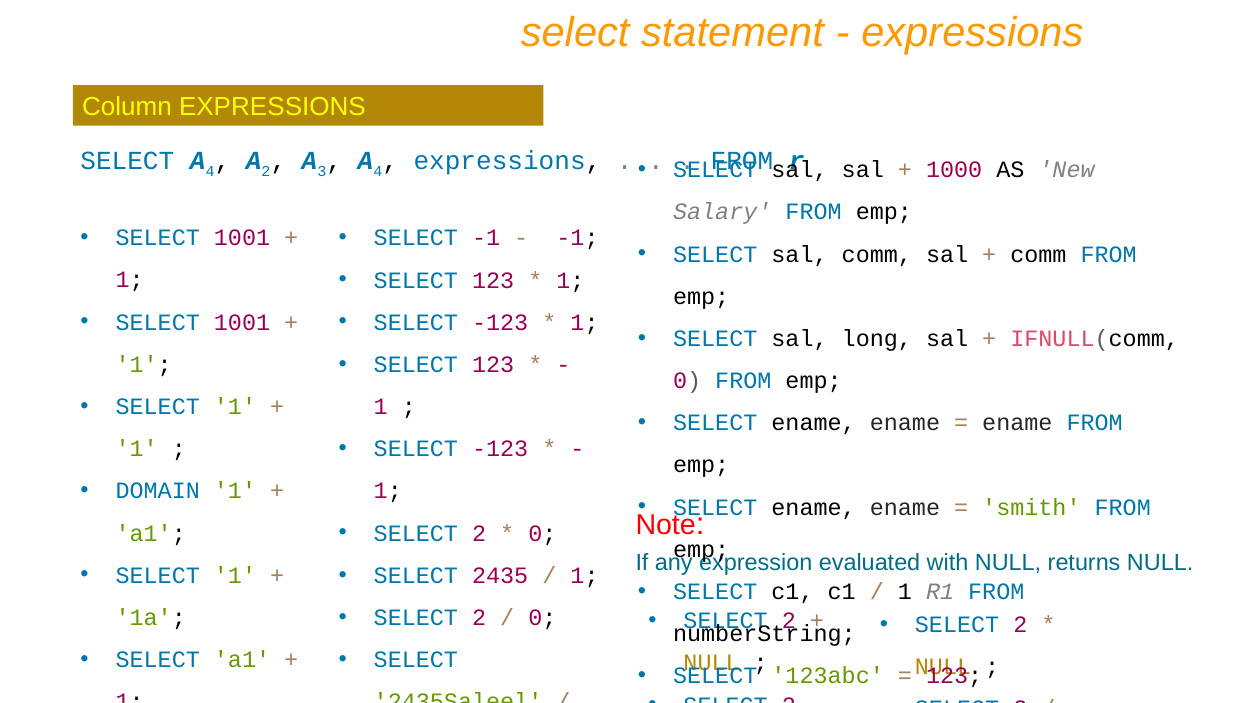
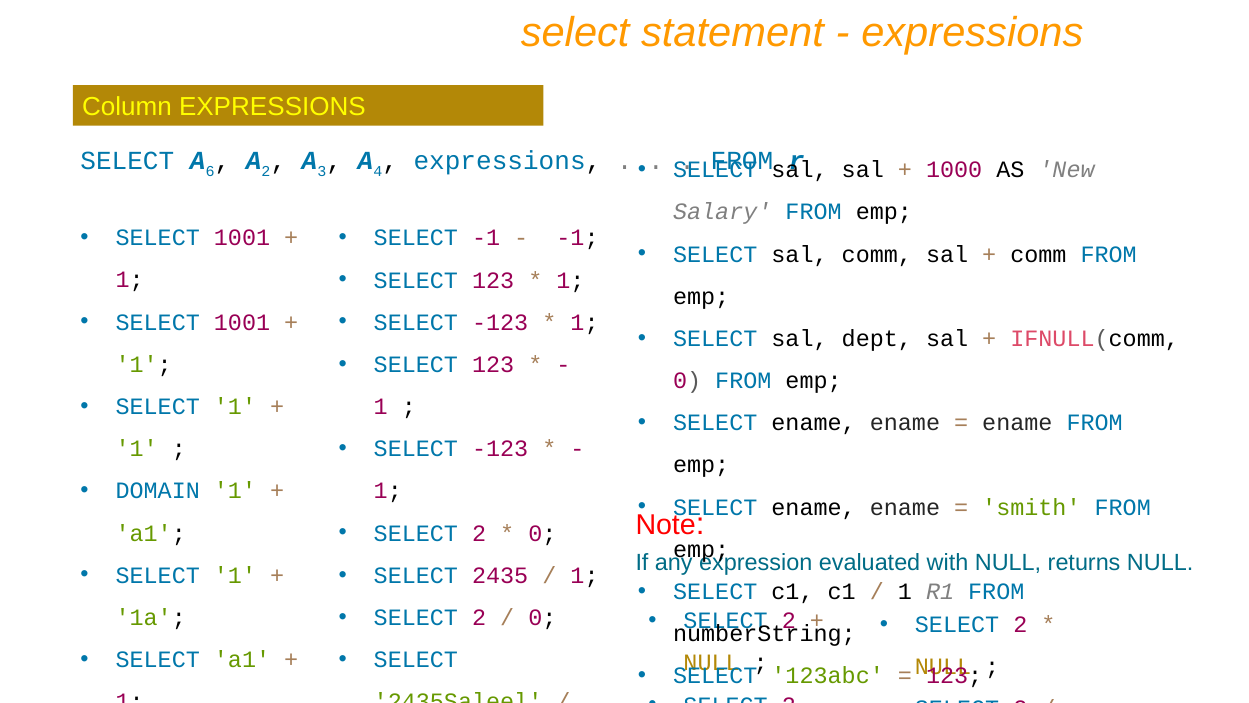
4: 4 -> 6 (210, 171)
long: long -> dept (877, 338)
